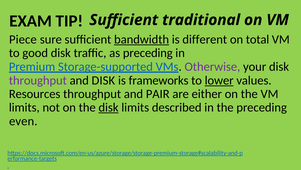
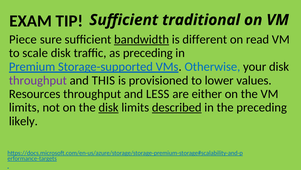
total: total -> read (258, 39)
good: good -> scale (35, 53)
Otherwise colour: purple -> blue (212, 66)
and DISK: DISK -> THIS (103, 80)
frameworks: frameworks -> provisioned (159, 80)
lower underline: present -> none (219, 80)
PAIR: PAIR -> LESS (158, 94)
described underline: none -> present (177, 107)
even: even -> likely (23, 121)
